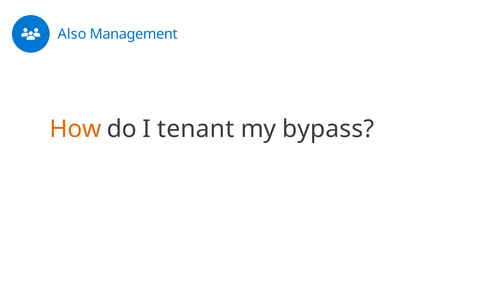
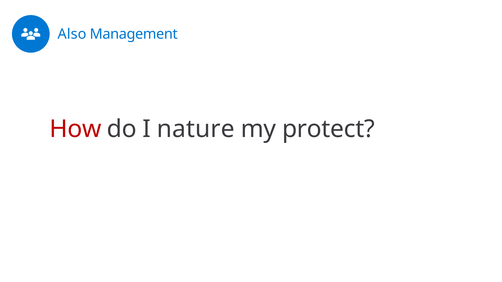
How colour: orange -> red (75, 129)
tenant: tenant -> nature (196, 129)
bypass: bypass -> protect (328, 129)
